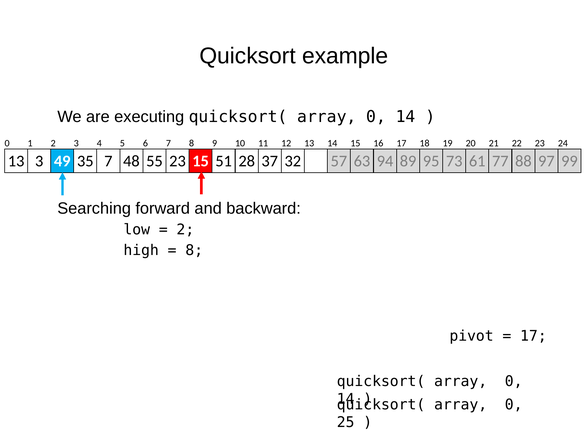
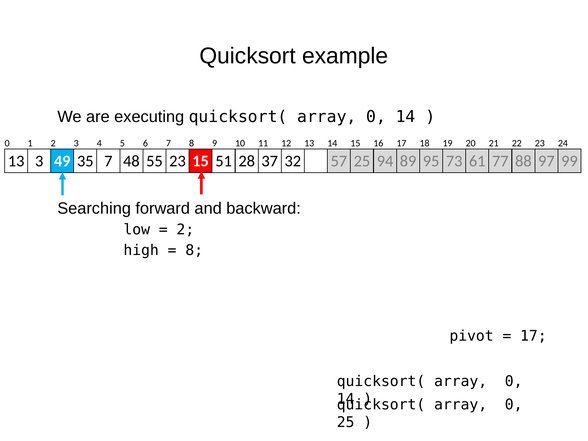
57 63: 63 -> 25 (362, 161)
